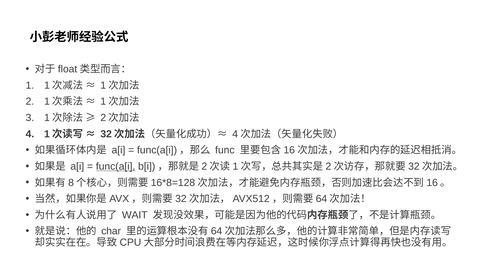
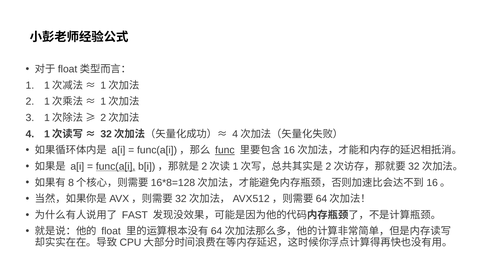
func underline: none -> present (225, 150)
WAIT: WAIT -> FAST (135, 215)
char: char -> float (111, 232)
